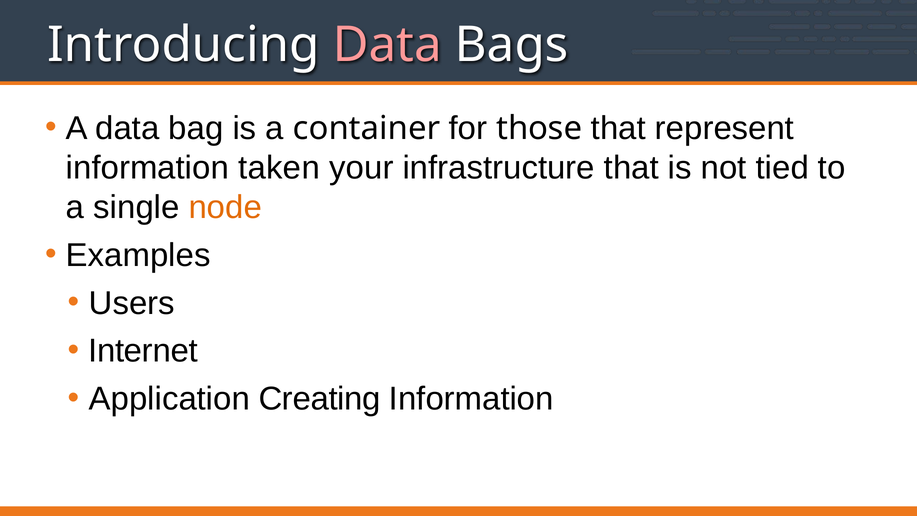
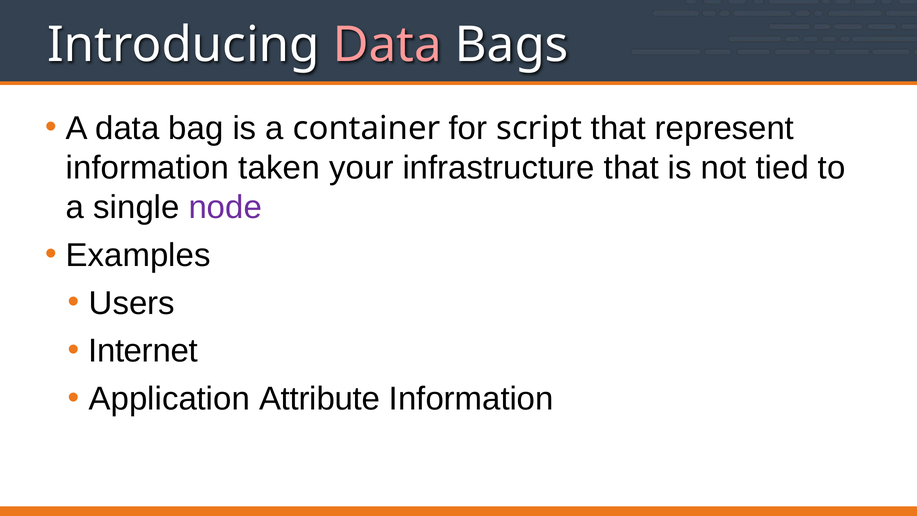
those: those -> script (539, 128)
node colour: orange -> purple (225, 207)
Creating: Creating -> Attribute (320, 399)
